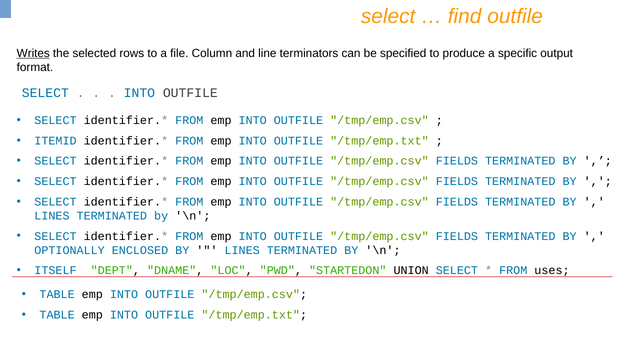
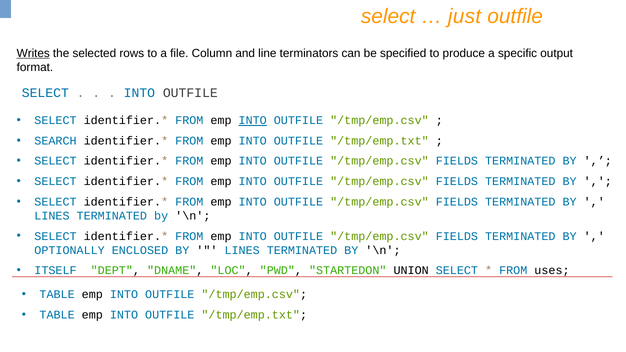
find: find -> just (465, 16)
INTO underline: none -> present (253, 121)
ITEMID: ITEMID -> SEARCH (55, 141)
